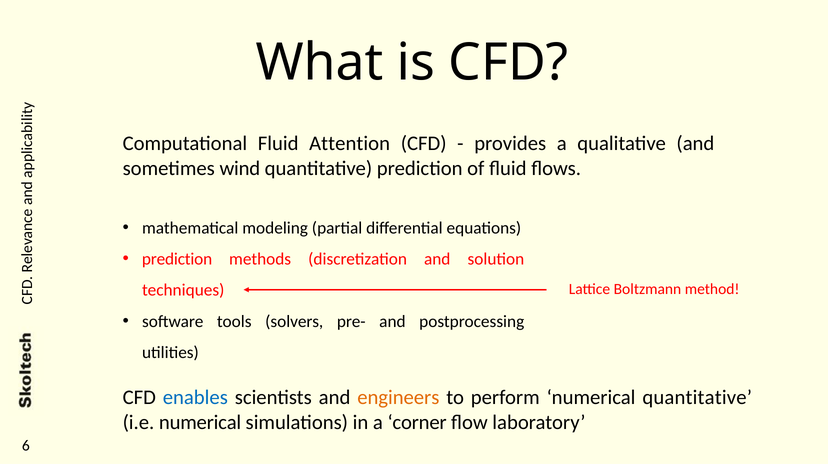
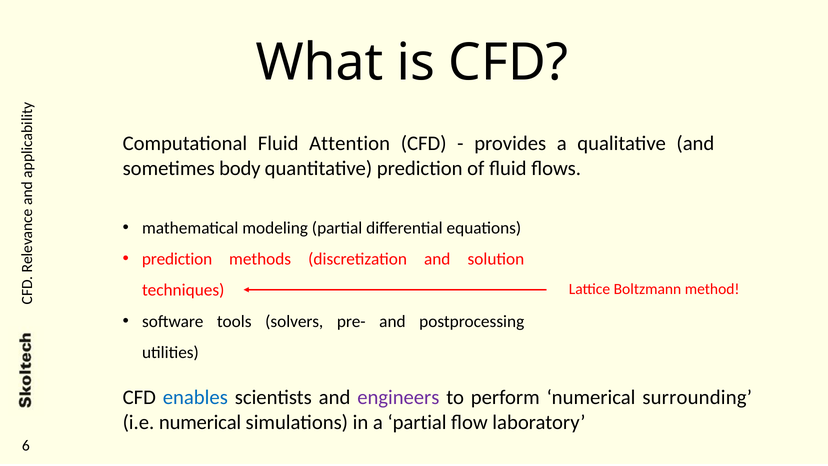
wind: wind -> body (240, 168)
engineers colour: orange -> purple (398, 397)
numerical quantitative: quantitative -> surrounding (697, 397)
a corner: corner -> partial (417, 422)
